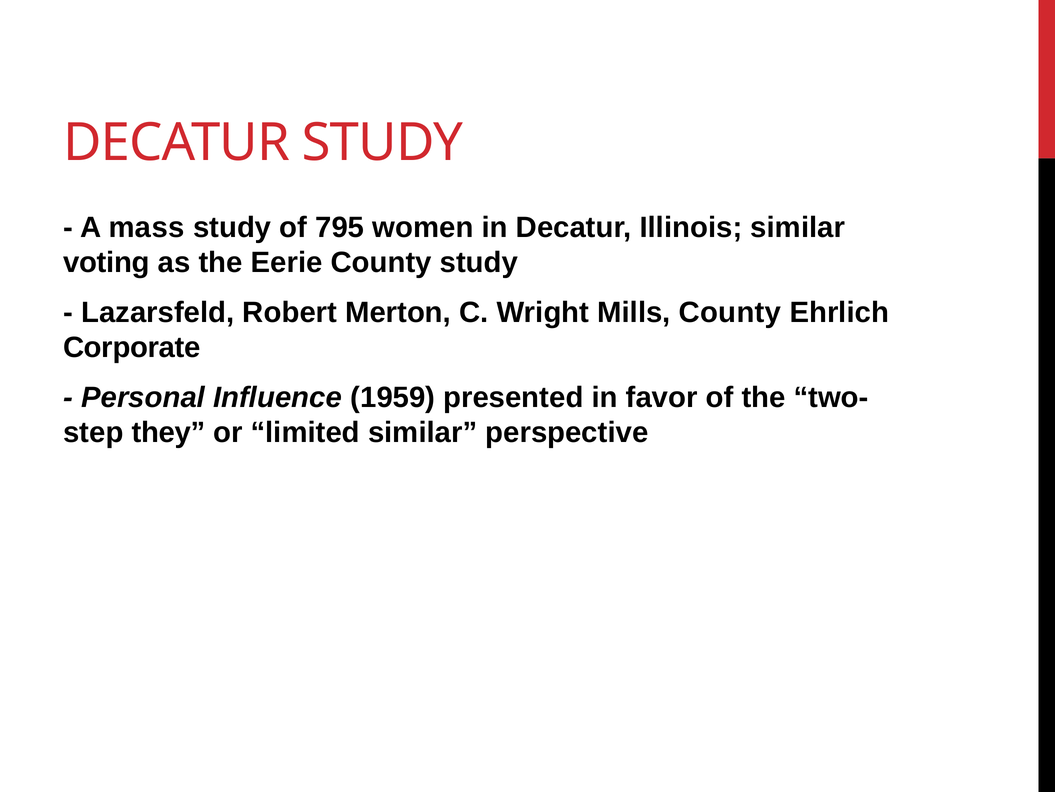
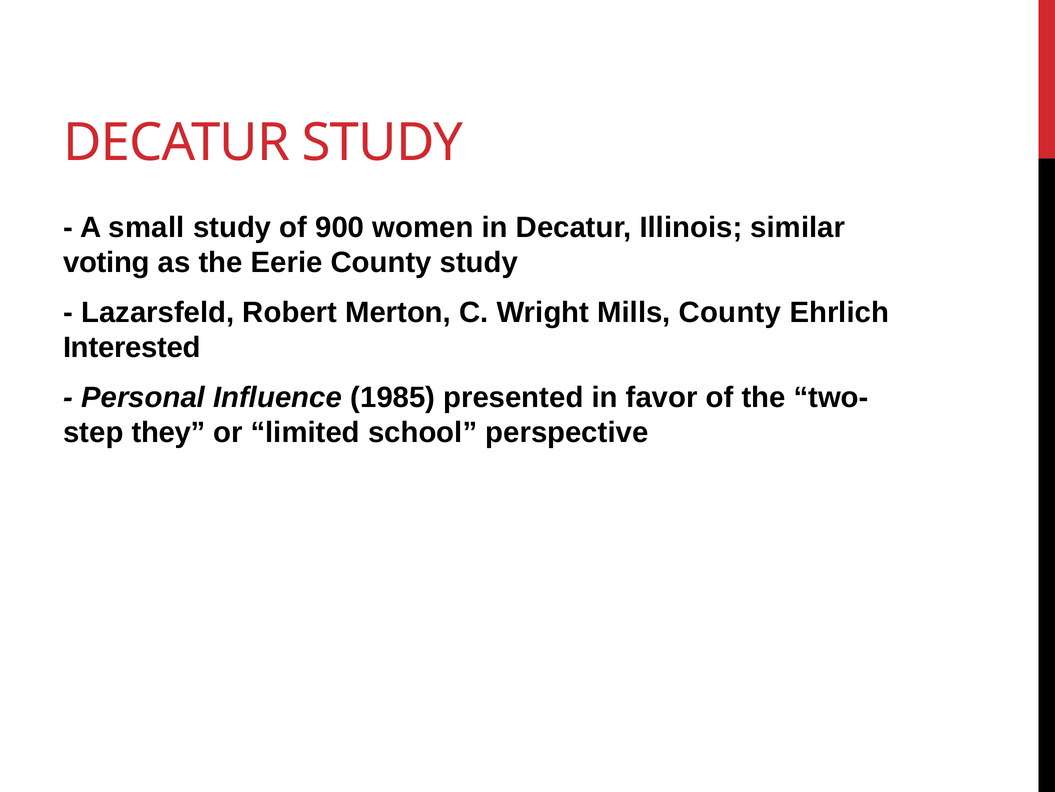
mass: mass -> small (146, 227)
795: 795 -> 900 (340, 227)
Corporate: Corporate -> Interested (132, 347)
1959: 1959 -> 1985 (393, 397)
limited similar: similar -> school (423, 432)
